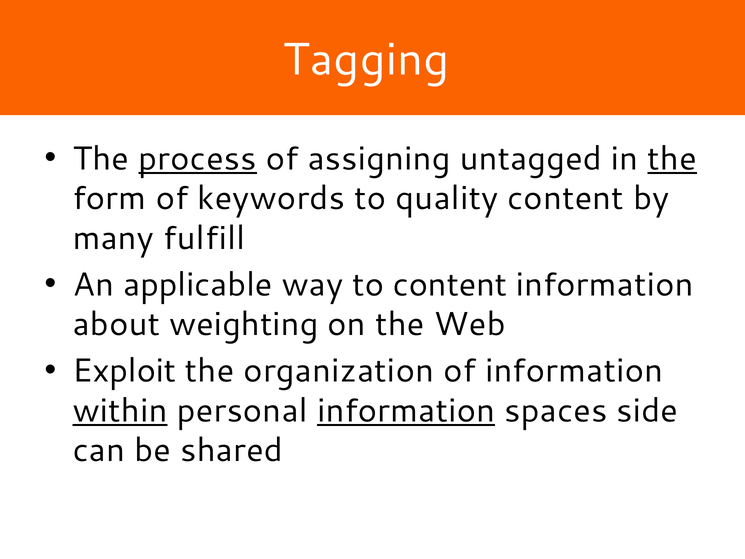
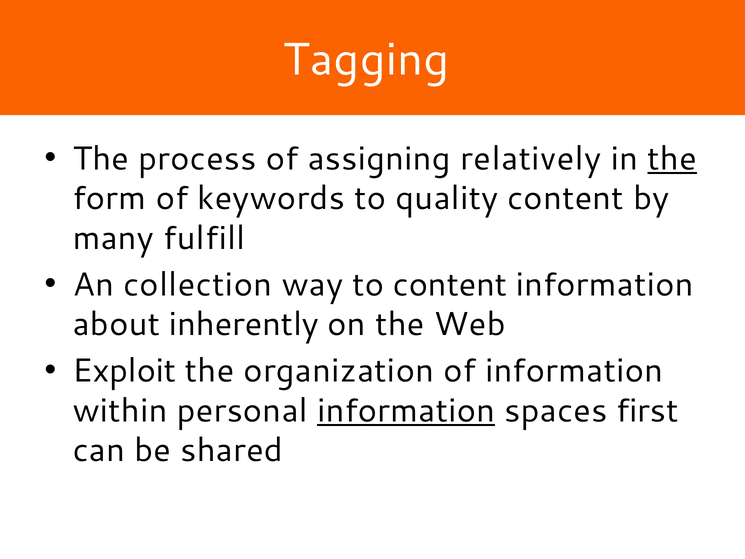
process underline: present -> none (198, 159)
untagged: untagged -> relatively (531, 159)
applicable: applicable -> collection (198, 285)
weighting: weighting -> inherently (244, 324)
within underline: present -> none (120, 411)
side: side -> first (647, 411)
